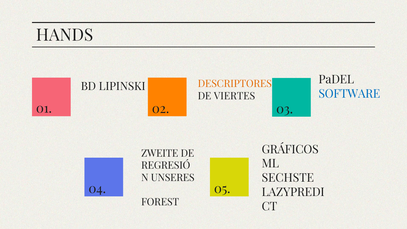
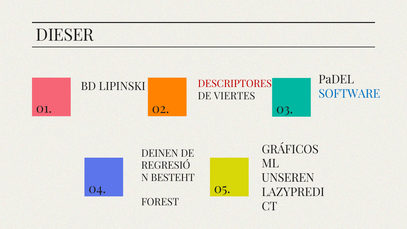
HANDS: HANDS -> DIESER (65, 35)
DESCRIPTORES colour: orange -> red (235, 84)
ZWEITE: ZWEITE -> DEINEN (160, 153)
SECHSTE: SECHSTE -> UNSEREN (288, 178)
UNSERES: UNSERES -> BESTEHT (173, 178)
